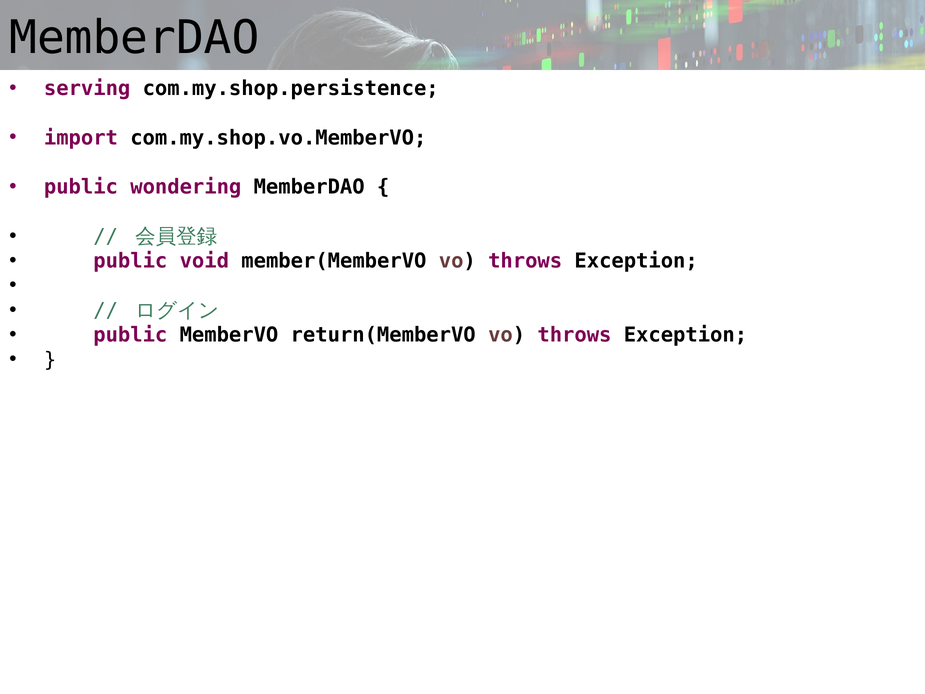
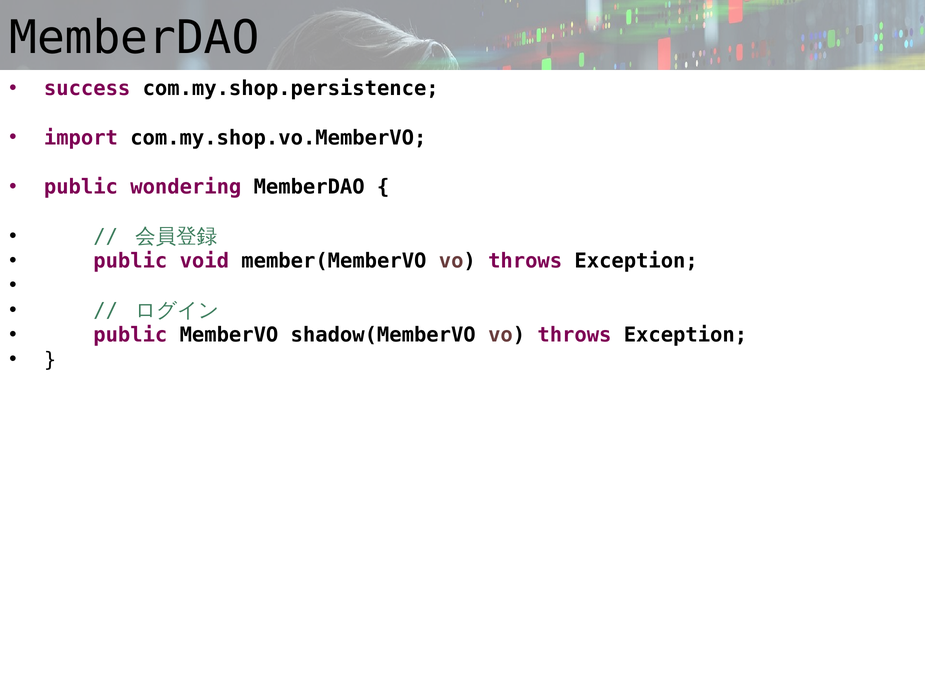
serving: serving -> success (87, 88)
return(MemberVO: return(MemberVO -> shadow(MemberVO (383, 335)
